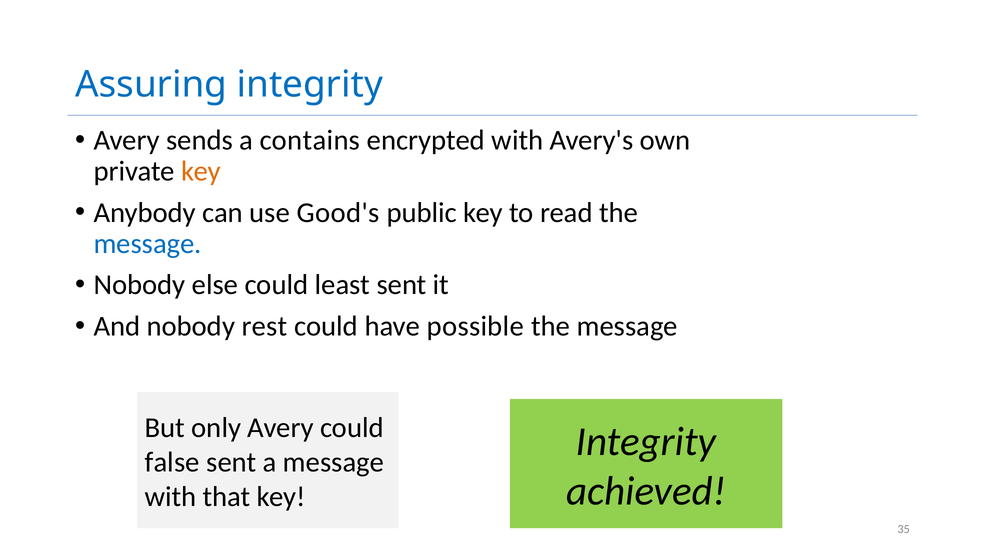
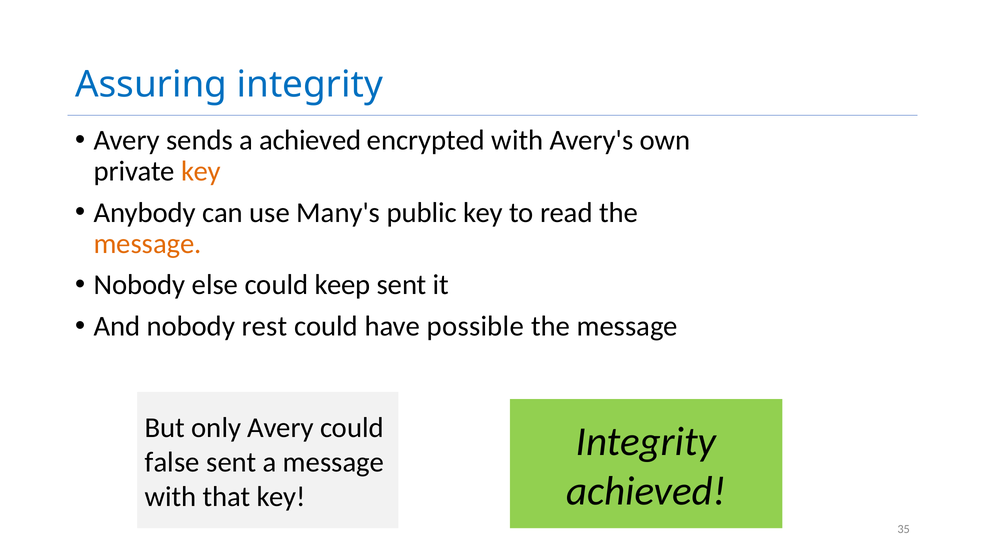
a contains: contains -> achieved (310, 140)
Good's: Good's -> Many's (338, 213)
message colour: blue -> orange (148, 244)
least: least -> keep (343, 285)
